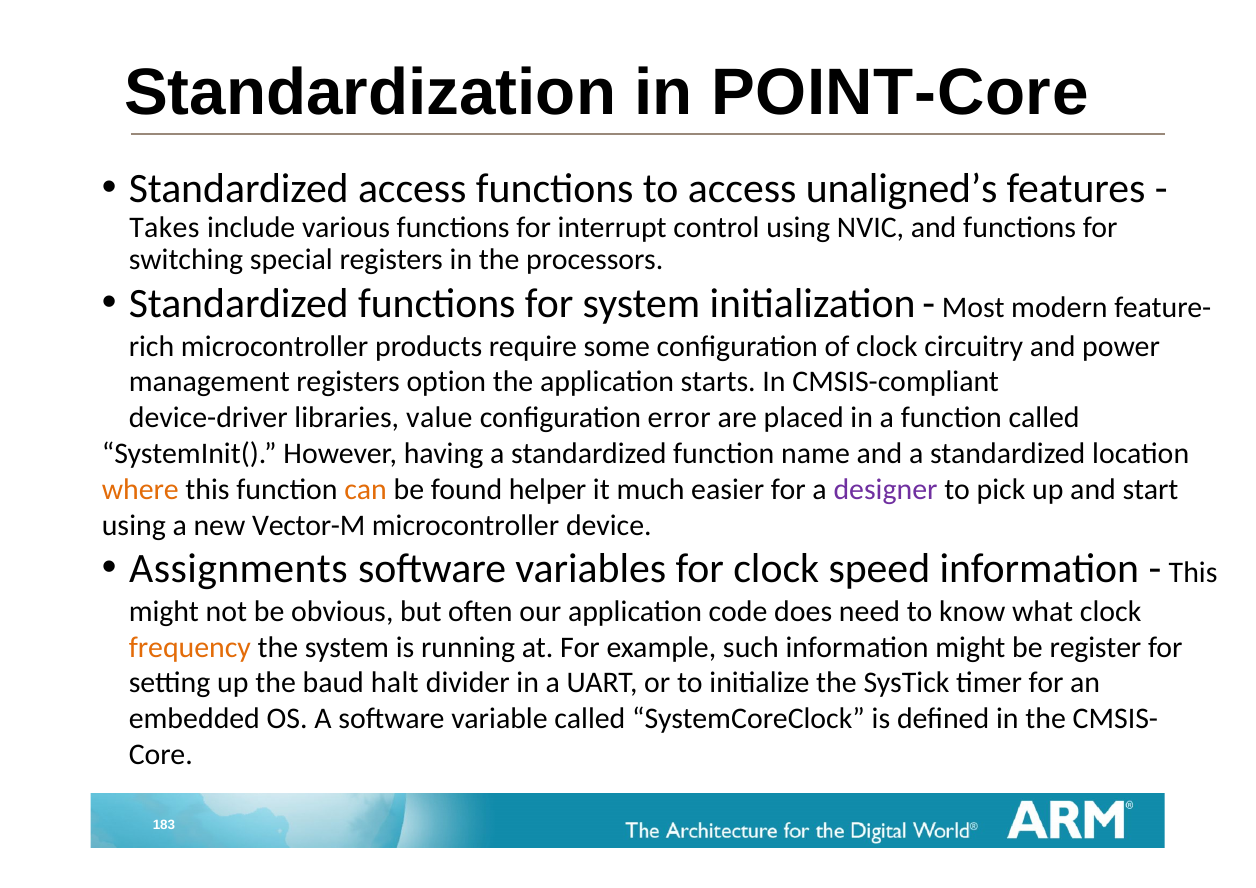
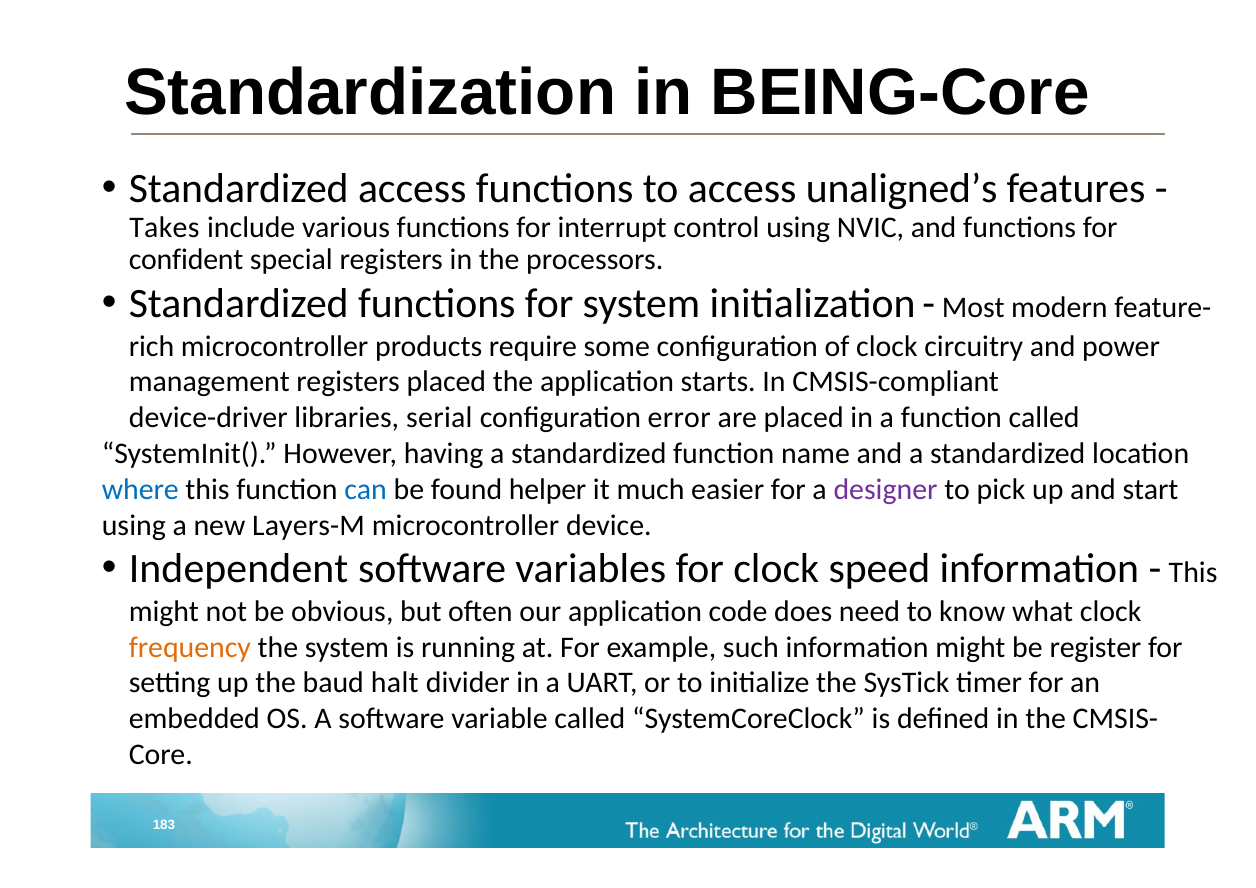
POINT-Core: POINT-Core -> BEING-Core (900, 93)
switching: switching -> confident (186, 260)
registers option: option -> placed (446, 382)
value: value -> serial (439, 418)
where colour: orange -> blue (140, 489)
can colour: orange -> blue (366, 489)
Vector-M: Vector-M -> Layers-M (309, 525)
Assignments: Assignments -> Independent (239, 569)
